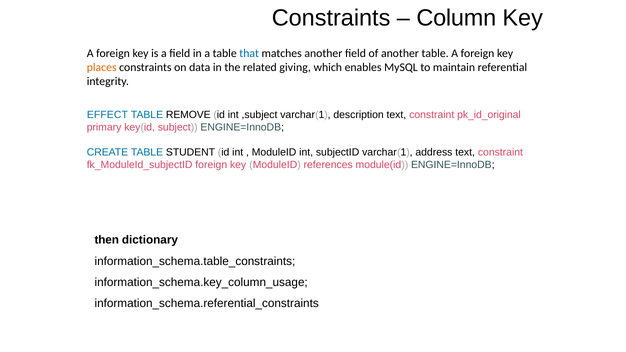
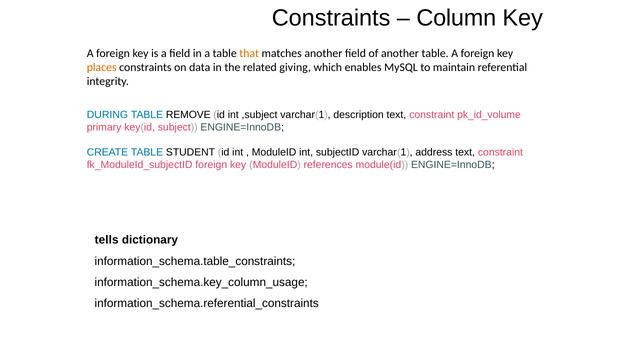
that colour: blue -> orange (249, 53)
EFFECT: EFFECT -> DURING (107, 115)
pk_id_original: pk_id_original -> pk_id_volume (489, 115)
then: then -> tells (107, 240)
